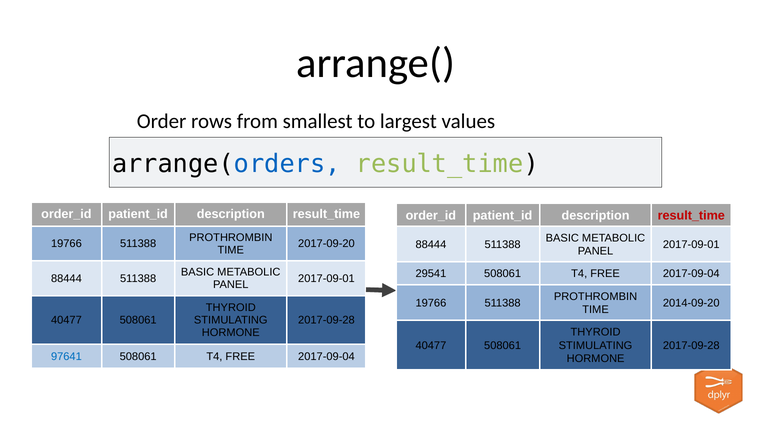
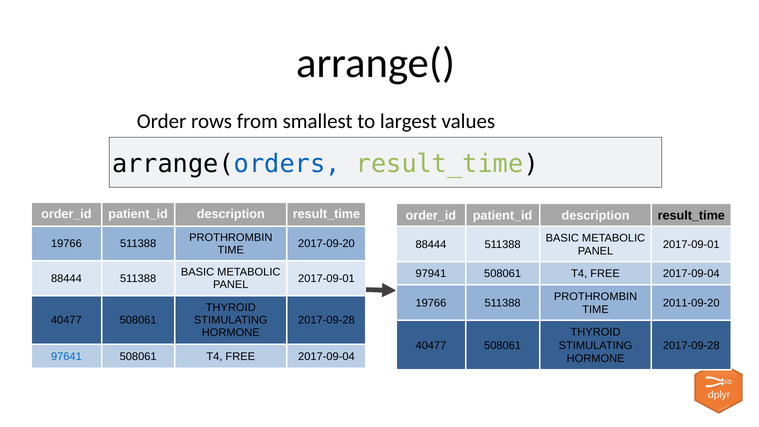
result_time colour: red -> black (691, 215)
29541: 29541 -> 97941 (431, 274)
2014-09-20: 2014-09-20 -> 2011-09-20 (691, 303)
